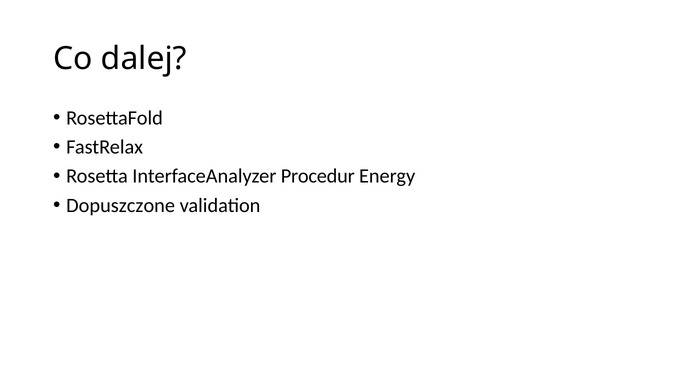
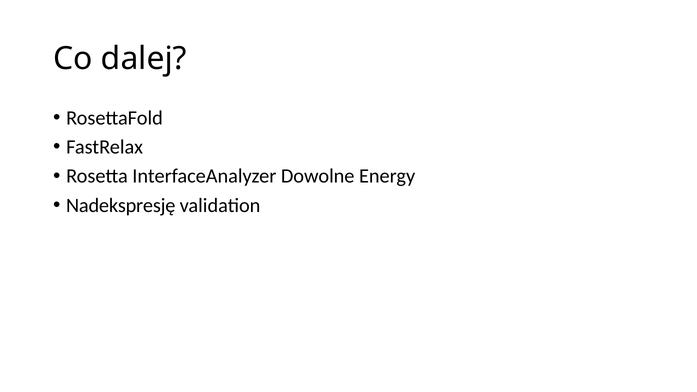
Procedur: Procedur -> Dowolne (318, 176)
Dopuszczone: Dopuszczone -> Nadekspresję (121, 206)
